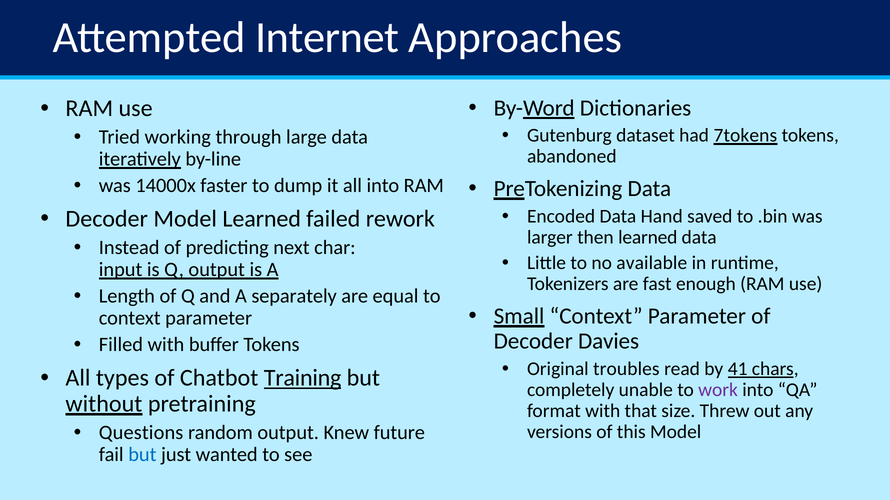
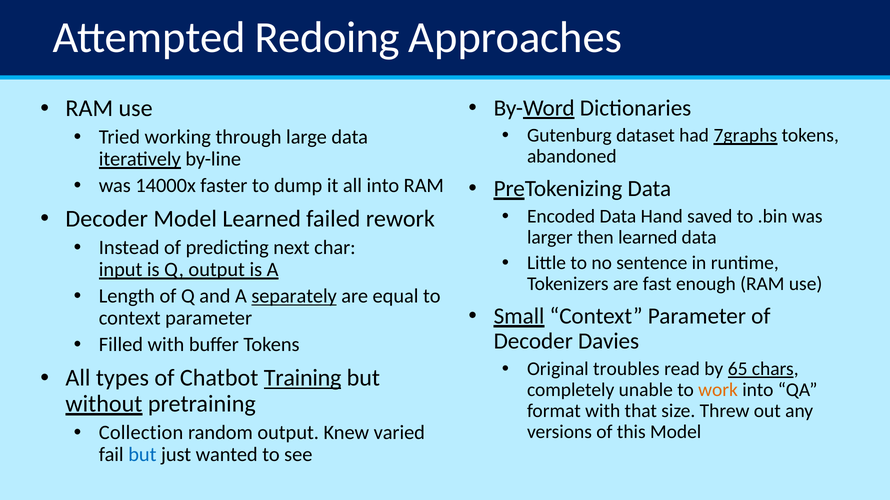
Internet: Internet -> Redoing (327, 37)
7tokens: 7tokens -> 7graphs (745, 136)
available: available -> sentence (652, 263)
separately underline: none -> present (294, 297)
41: 41 -> 65 (738, 369)
work colour: purple -> orange (718, 390)
Questions: Questions -> Collection (141, 433)
future: future -> varied (399, 433)
